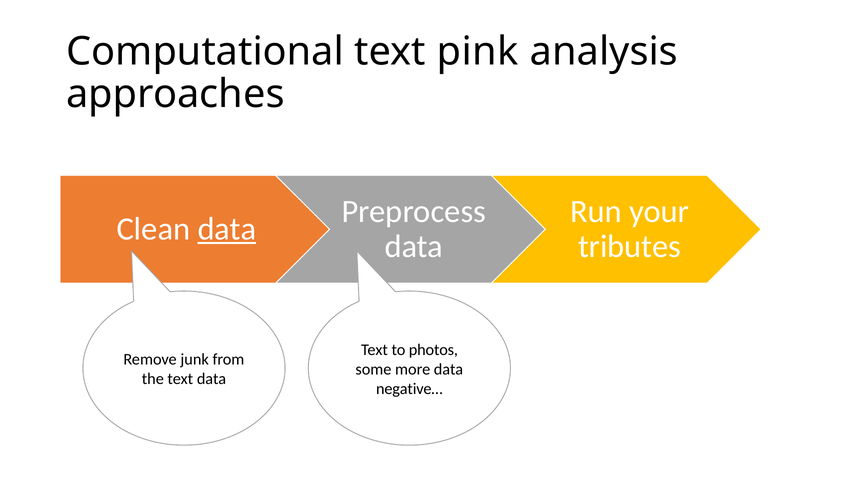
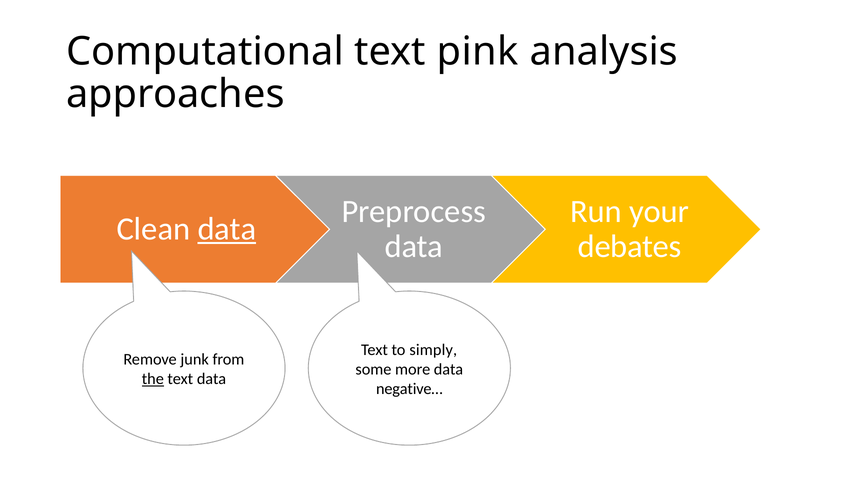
tributes: tributes -> debates (630, 247)
photos: photos -> simply (433, 350)
the underline: none -> present (153, 379)
